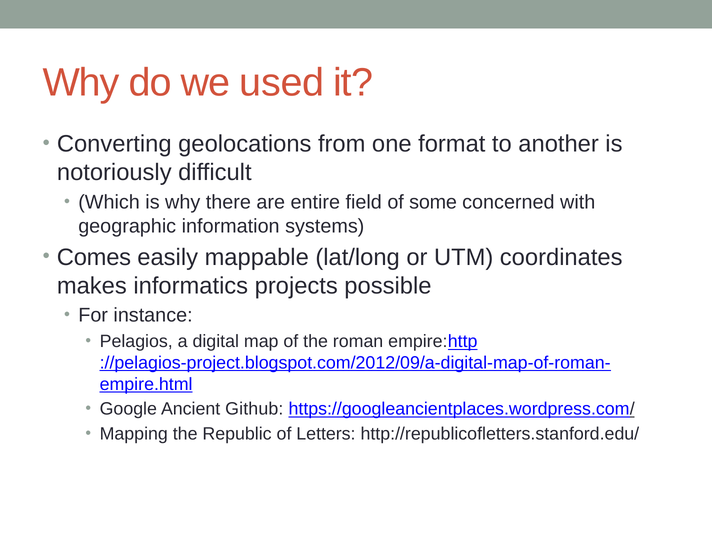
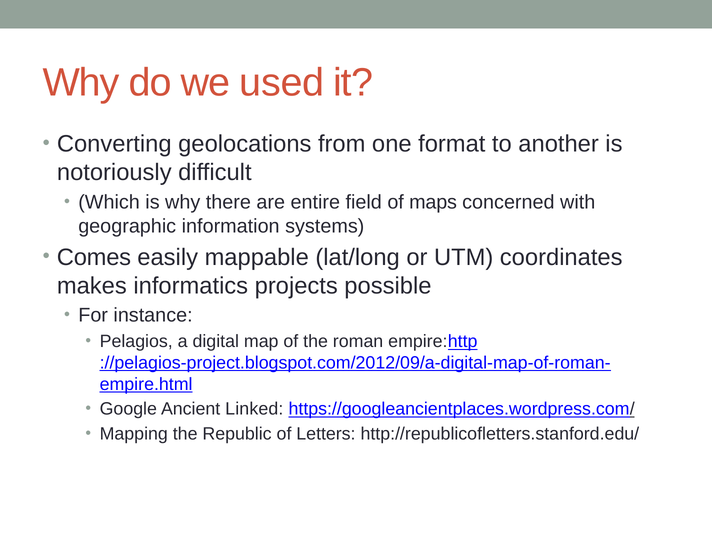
some: some -> maps (433, 202)
Github: Github -> Linked (254, 409)
